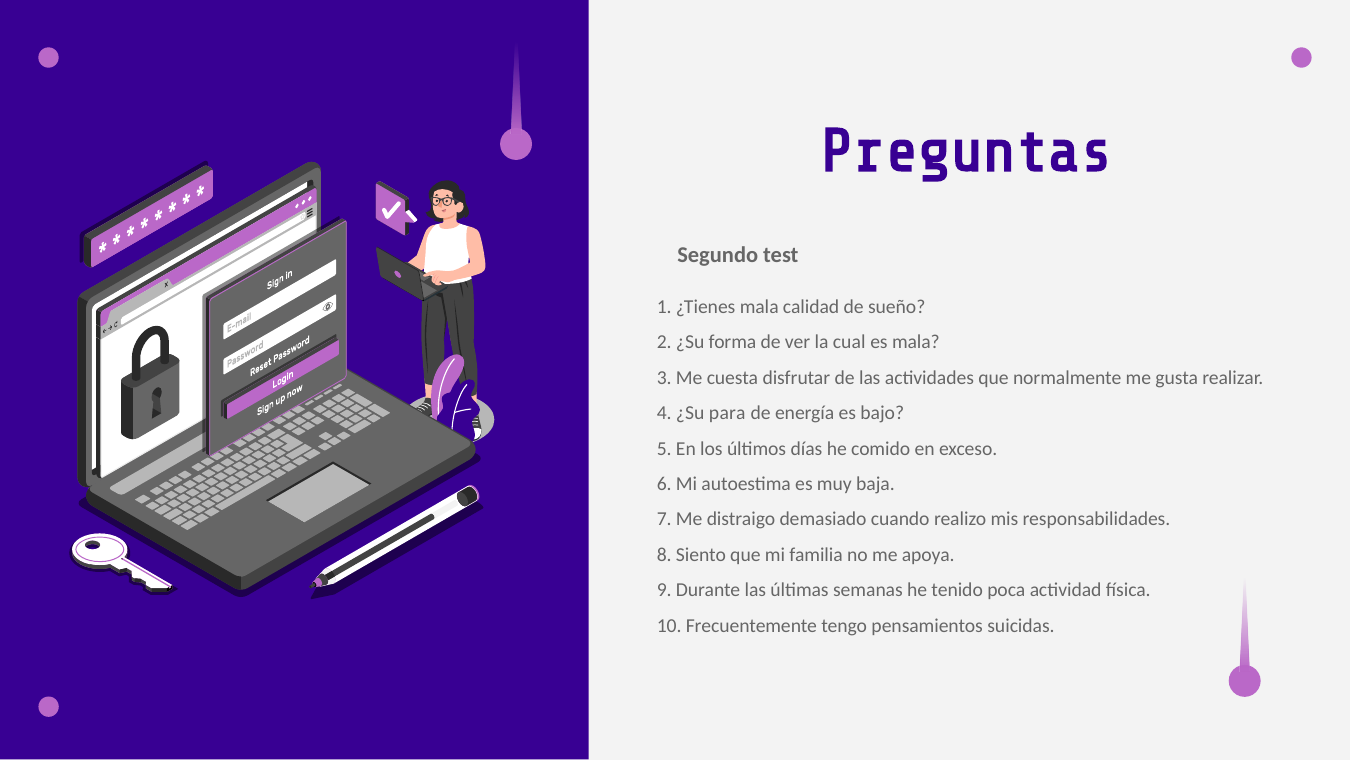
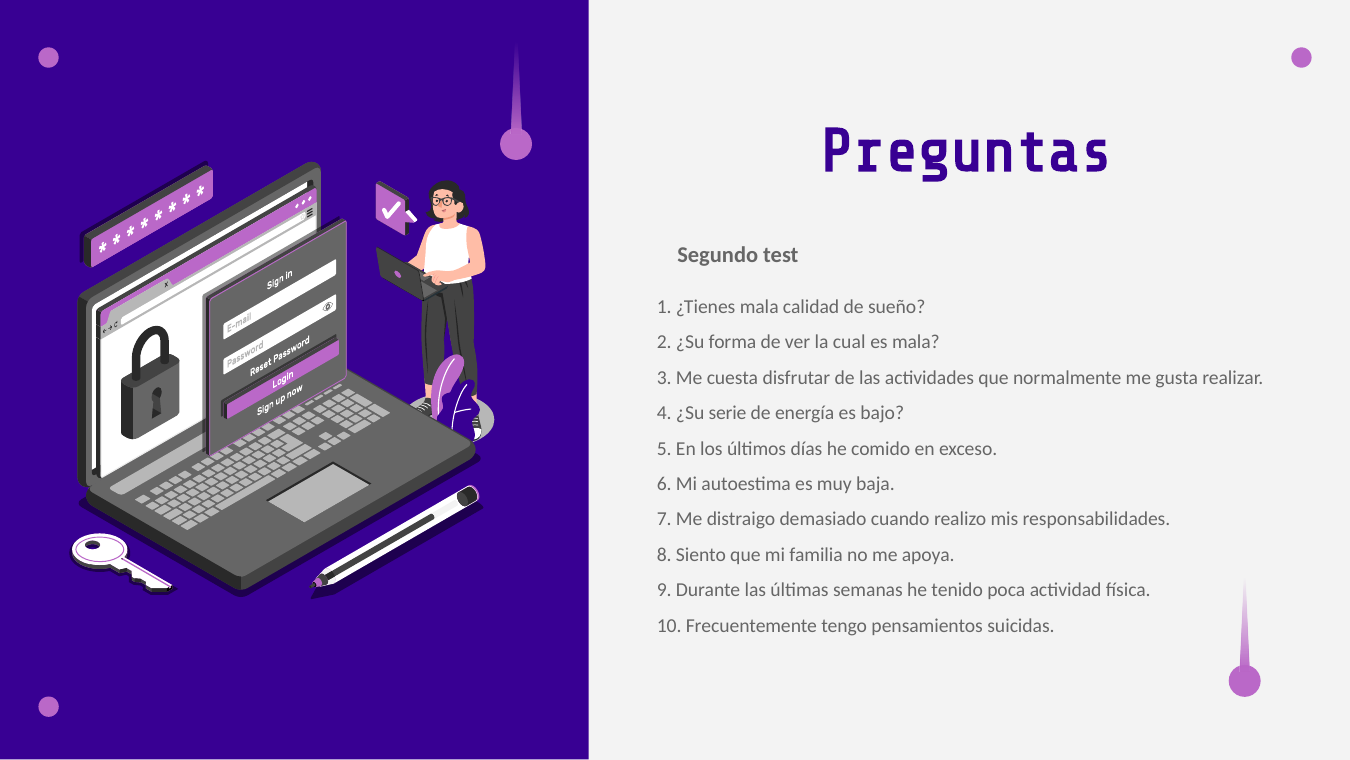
para: para -> serie (727, 413)
